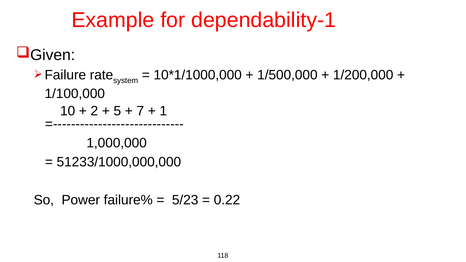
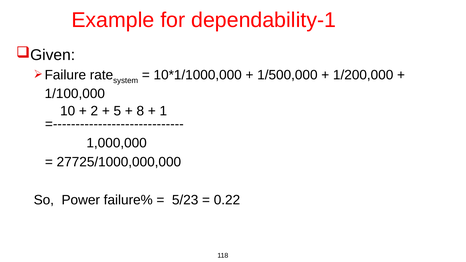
7: 7 -> 8 (140, 111)
51233/1000,000,000: 51233/1000,000,000 -> 27725/1000,000,000 (119, 162)
